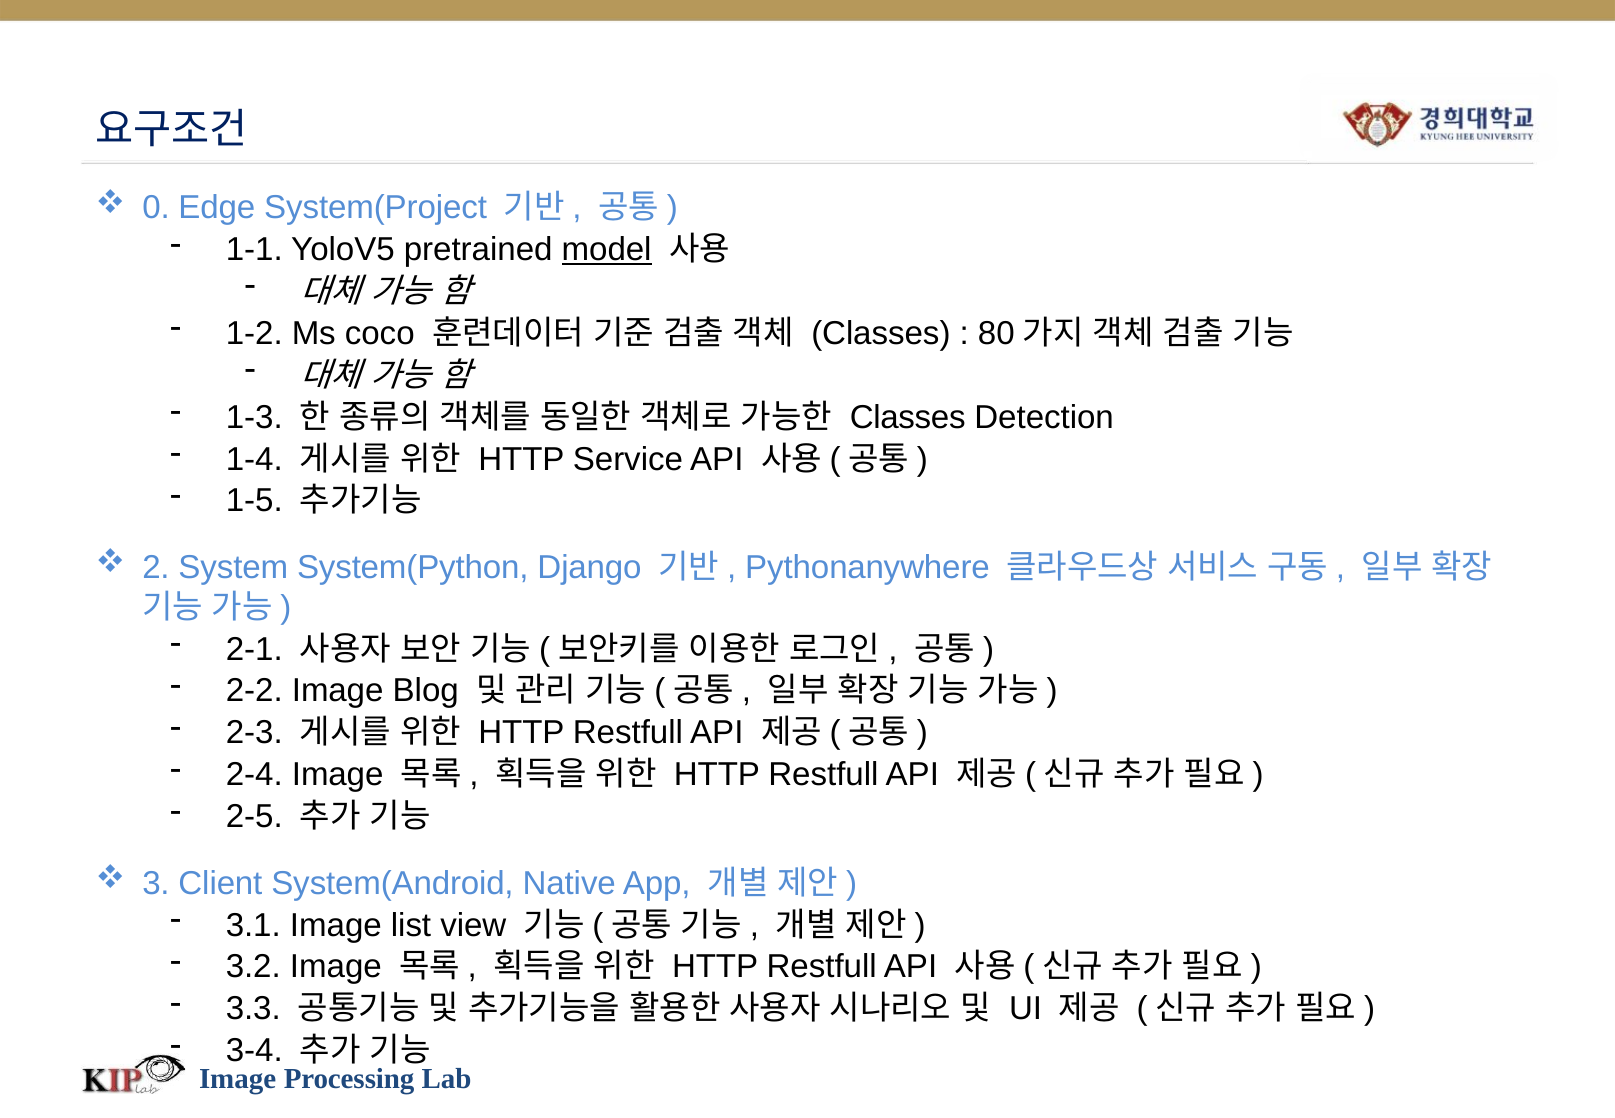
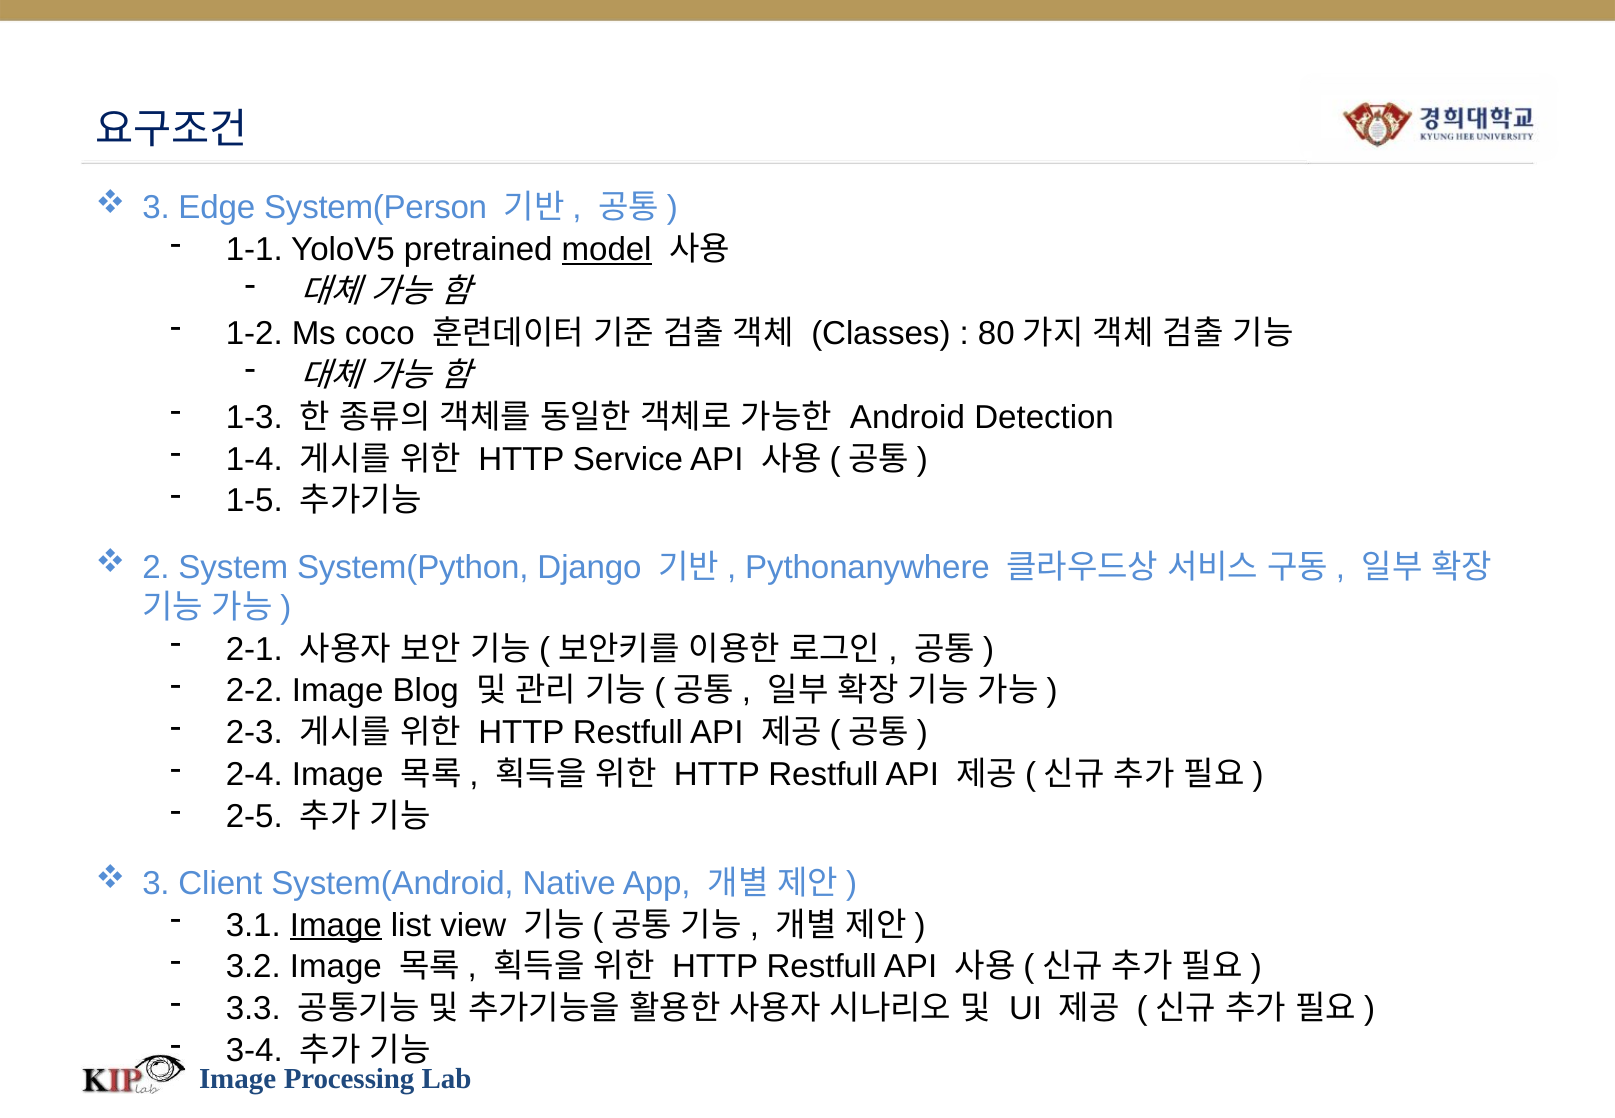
0: 0 -> 3 (156, 208)
System(Project: System(Project -> System(Person (376, 208)
Classes: Classes -> Android (907, 417)
Image underline: none -> present (336, 925)
